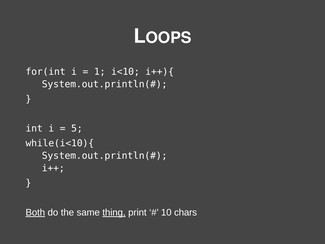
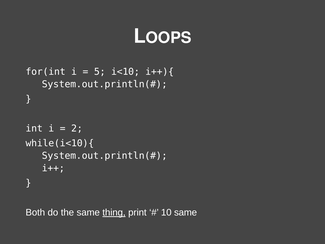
1: 1 -> 5 (100, 72)
5: 5 -> 2 (77, 128)
Both underline: present -> none (35, 212)
10 chars: chars -> same (186, 212)
